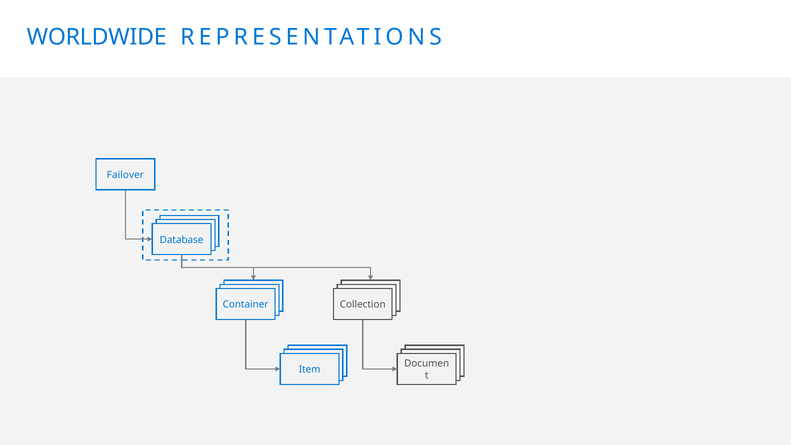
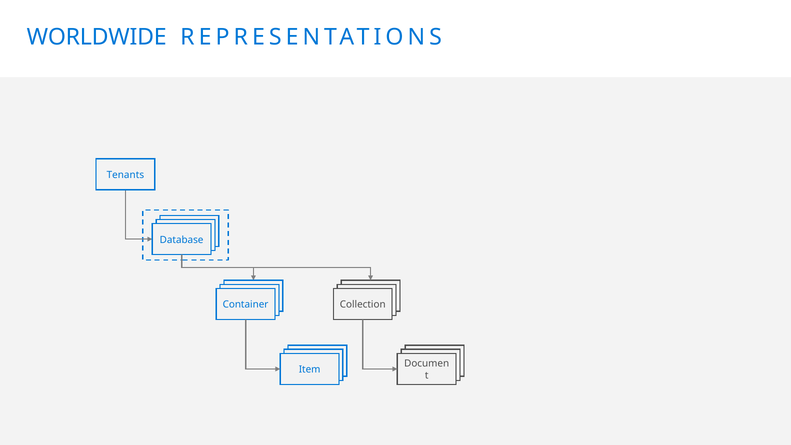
Failover: Failover -> Tenants (125, 175)
